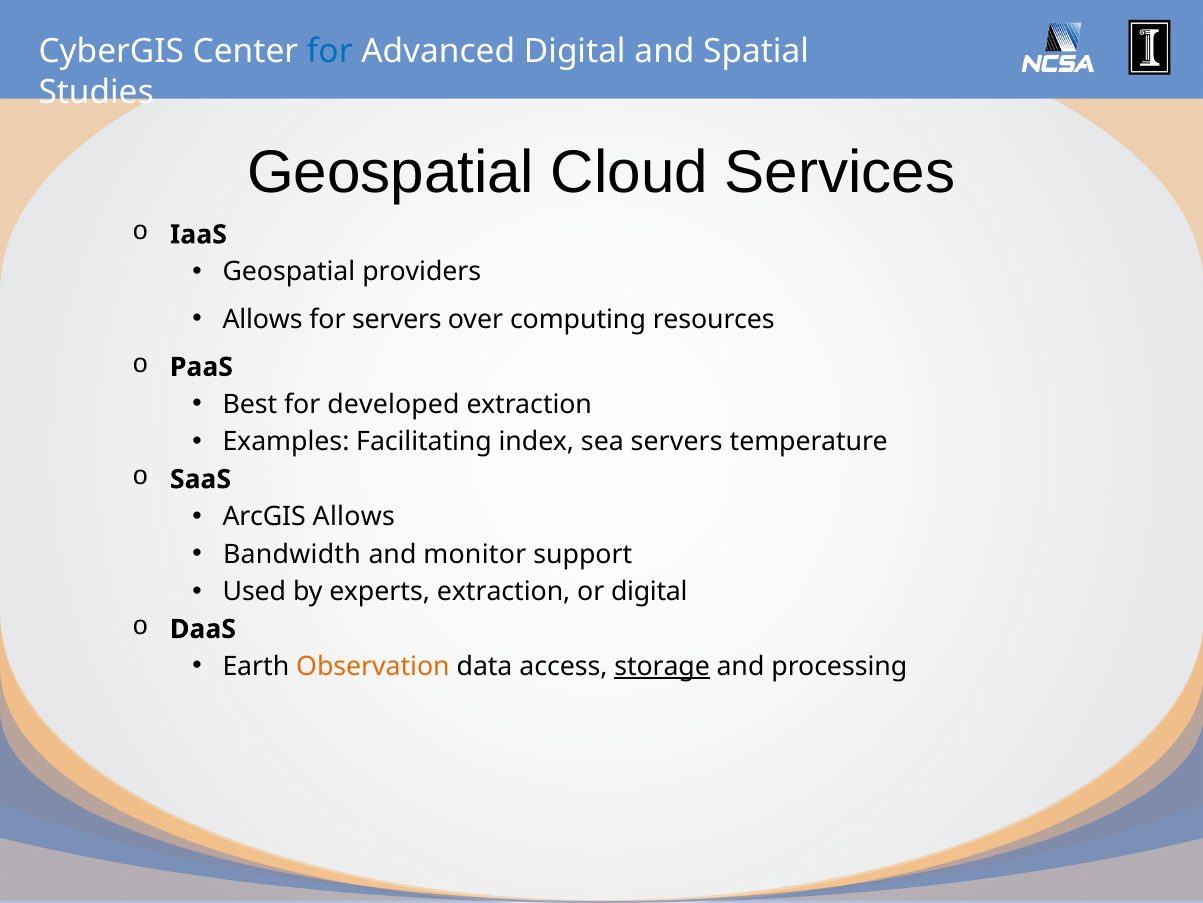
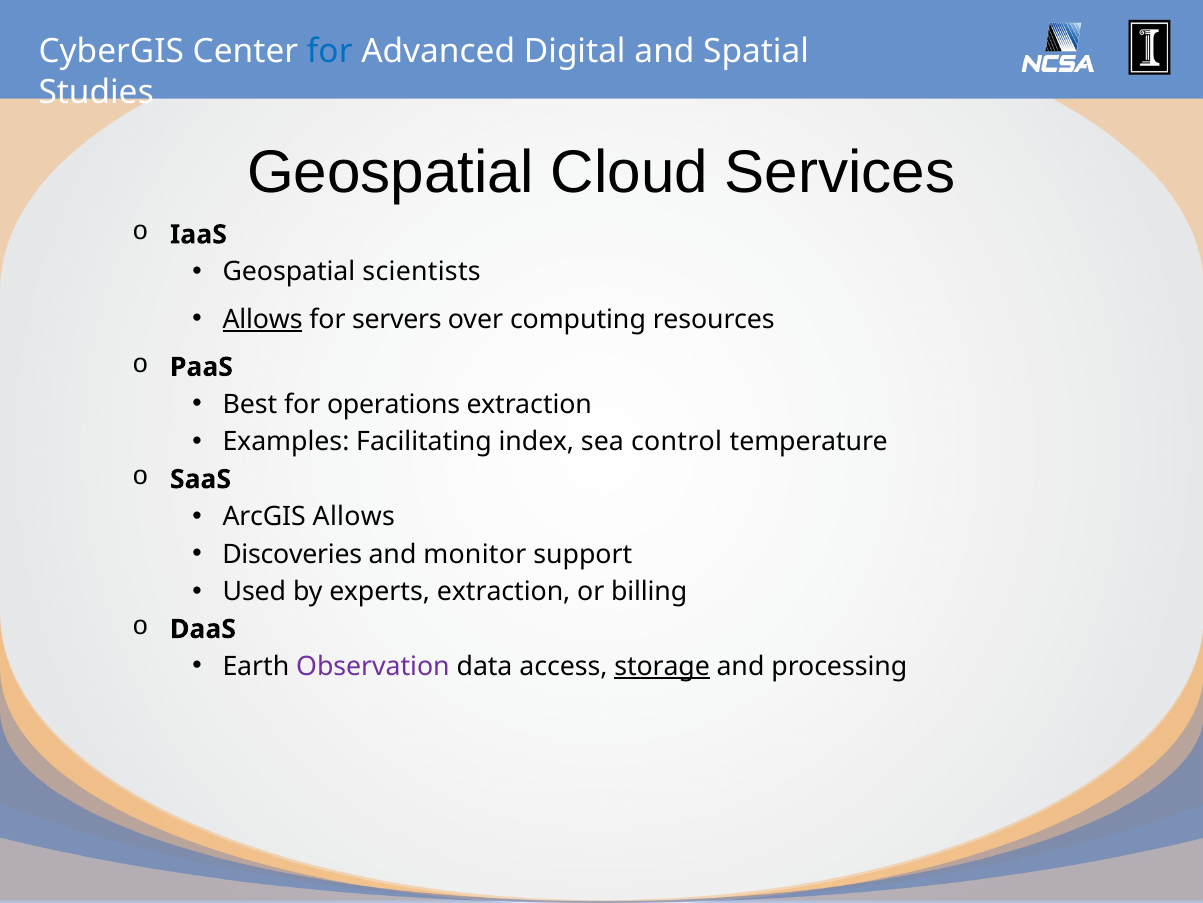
providers: providers -> scientists (422, 272)
Allows underline: none -> present (263, 319)
developed: developed -> operations (394, 404)
sea servers: servers -> control (677, 442)
Bandwidth: Bandwidth -> Discoveries (292, 554)
or digital: digital -> billing (649, 591)
Observation colour: orange -> purple (373, 666)
